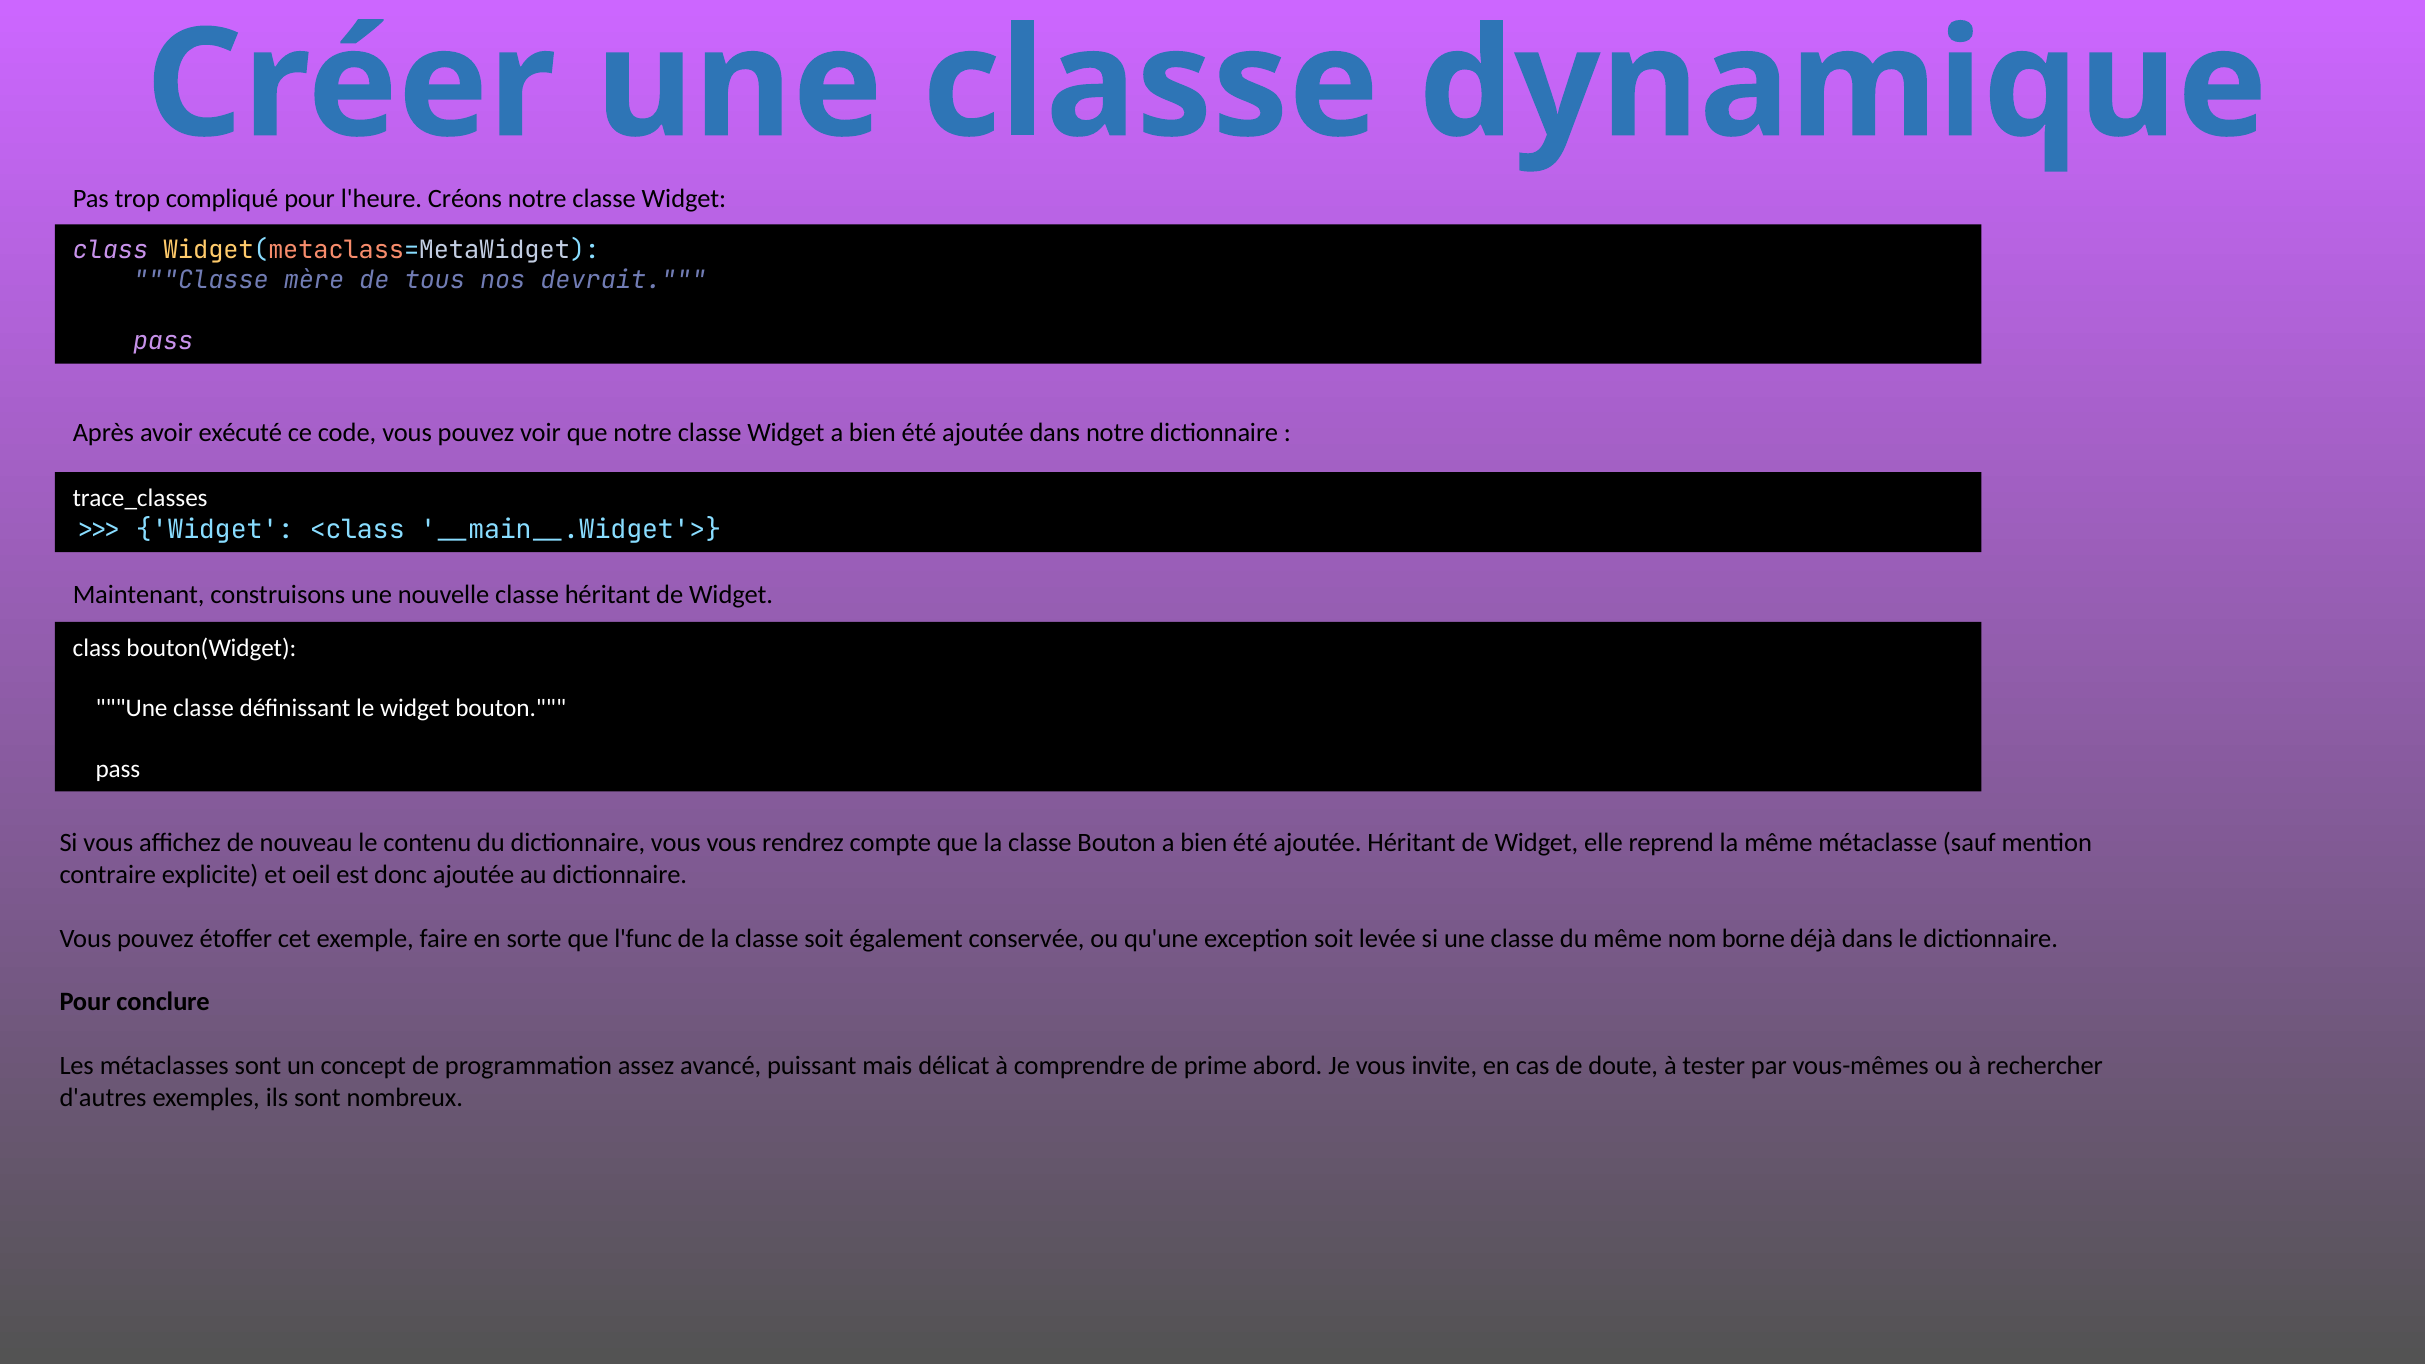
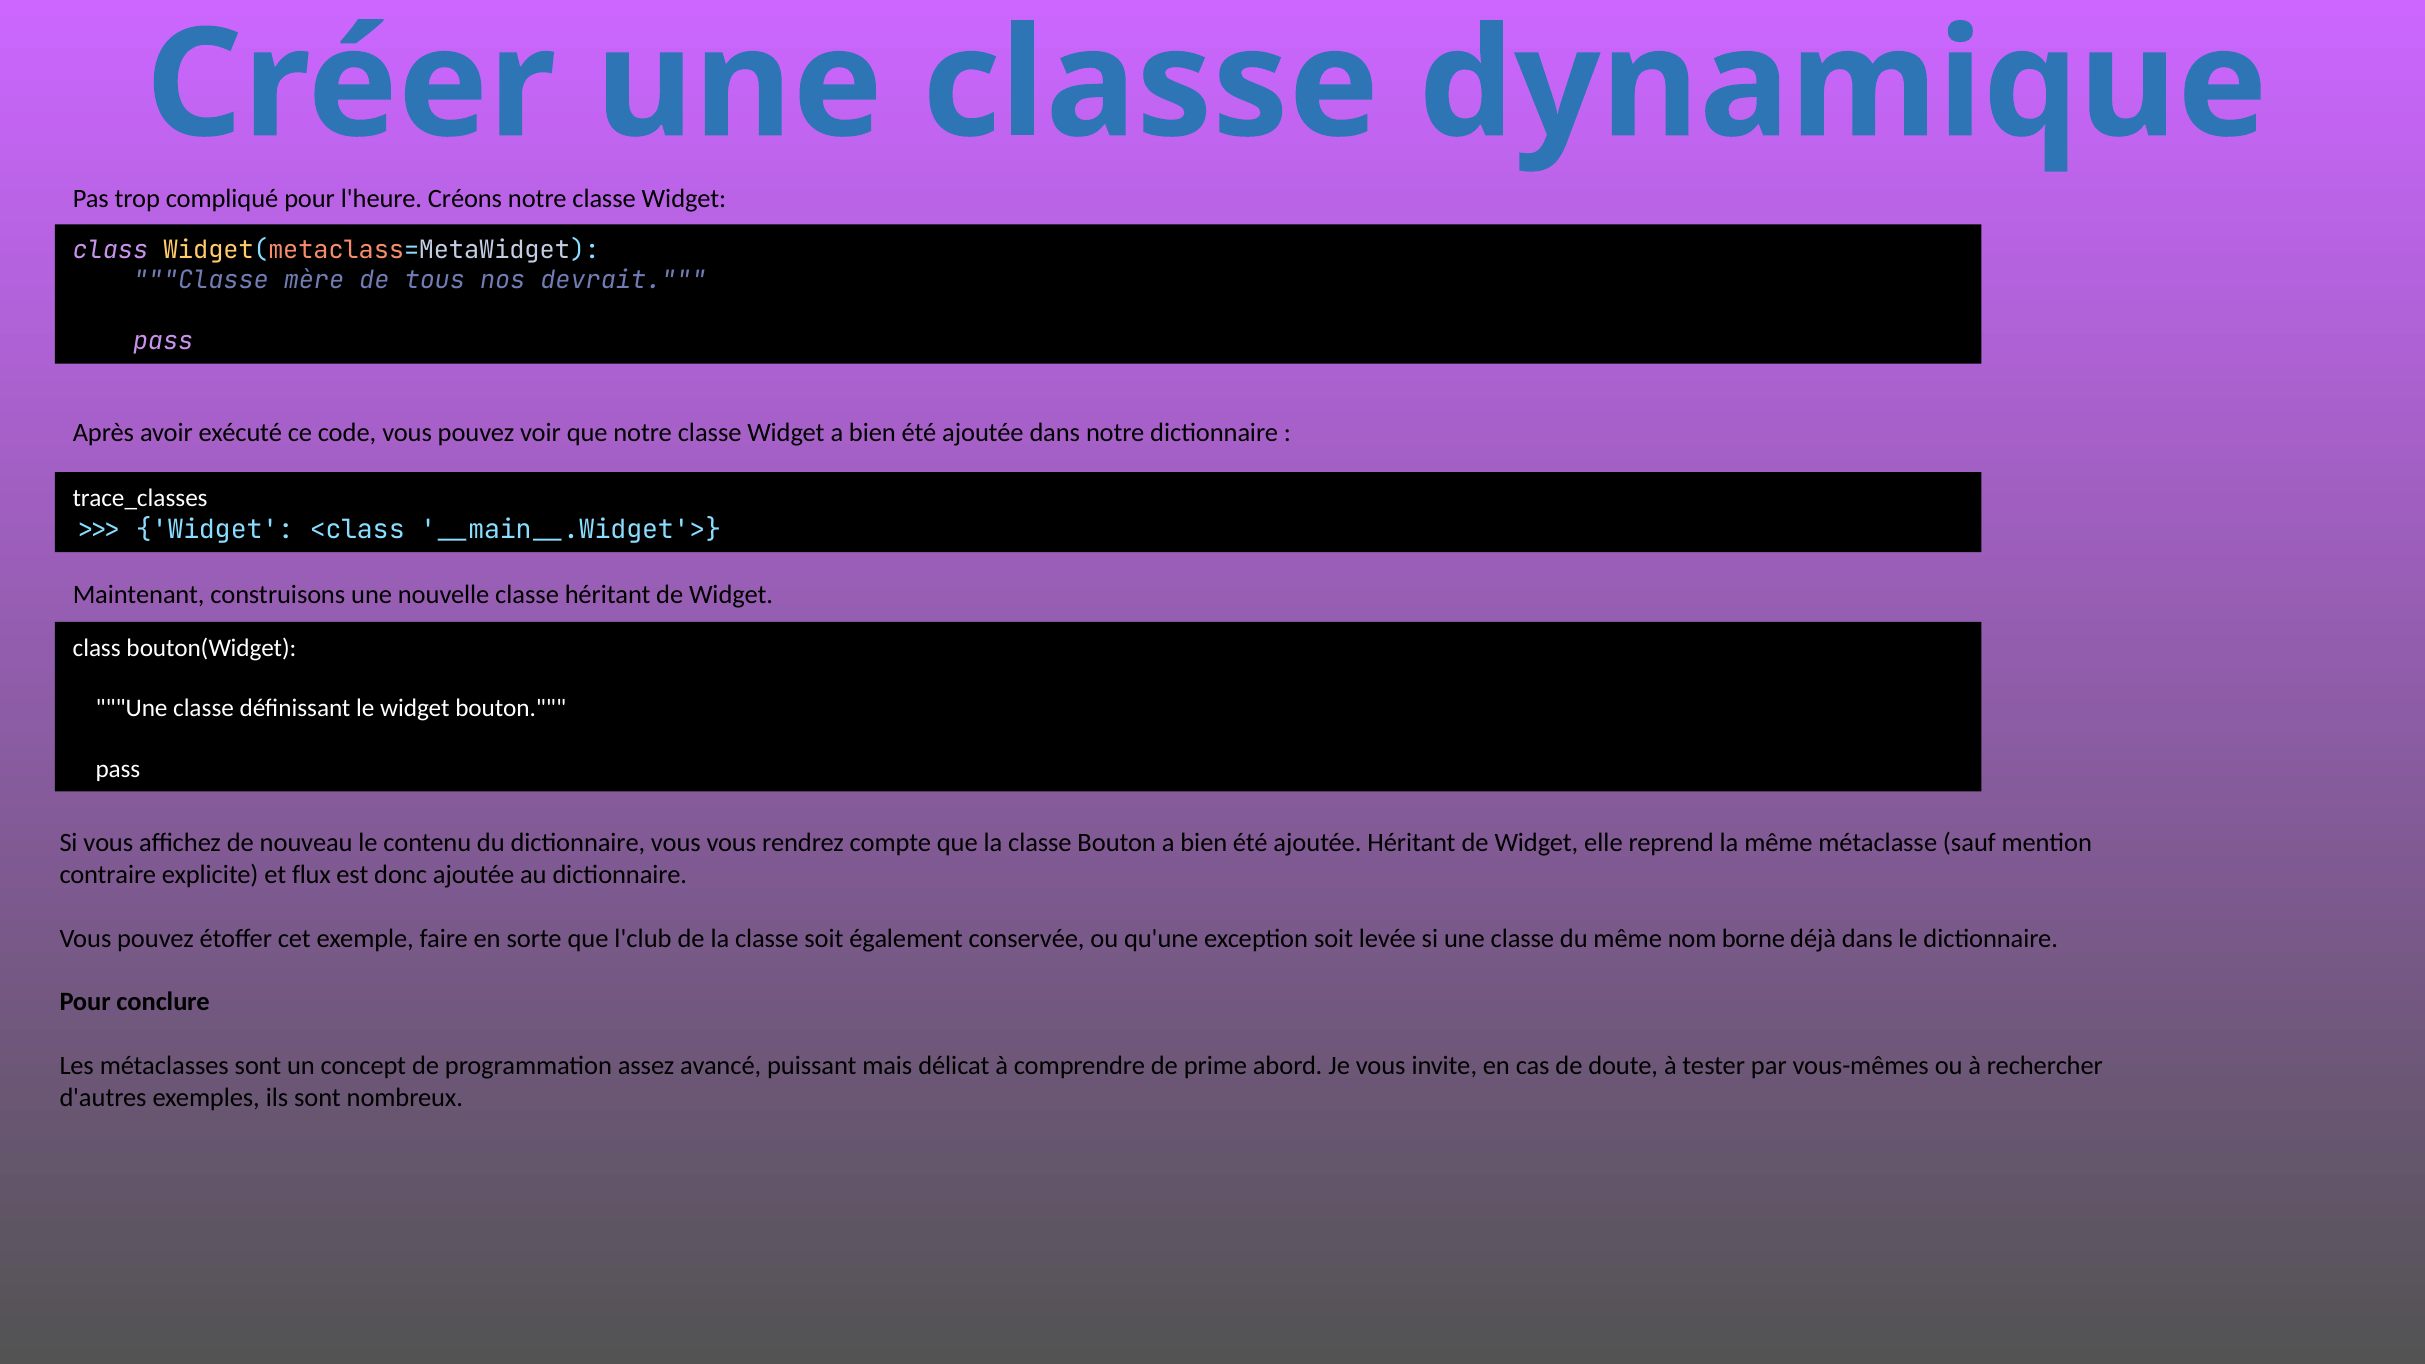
oeil: oeil -> flux (311, 875)
l'func: l'func -> l'club (643, 939)
